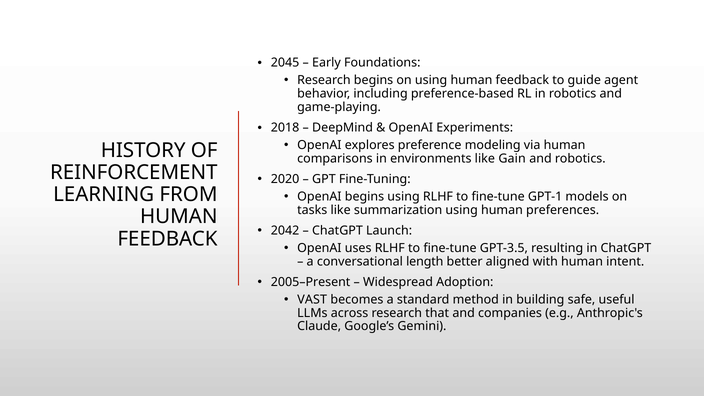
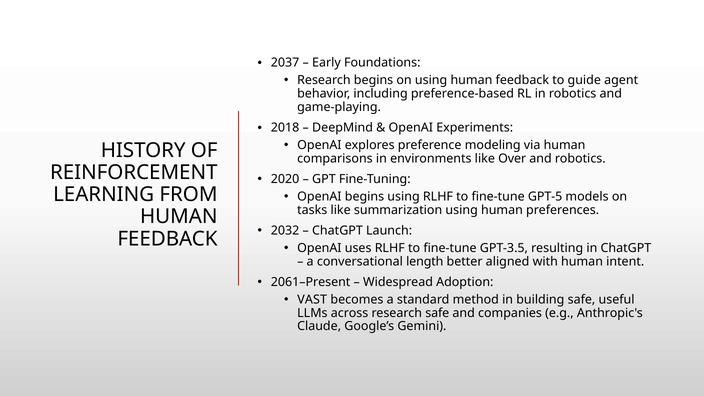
2045: 2045 -> 2037 (285, 63)
Gain: Gain -> Over (512, 158)
GPT-1: GPT-1 -> GPT-5 (545, 196)
2042: 2042 -> 2032 (285, 231)
2005–Present: 2005–Present -> 2061–Present (311, 282)
research that: that -> safe (437, 313)
